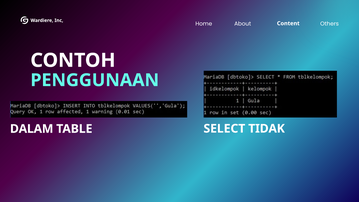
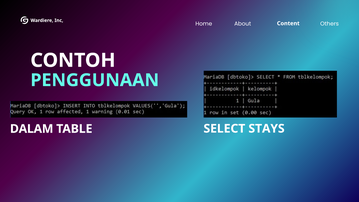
TIDAK: TIDAK -> STAYS (267, 129)
